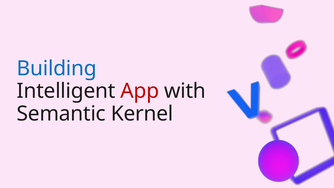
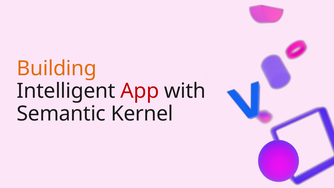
Building colour: blue -> orange (57, 68)
